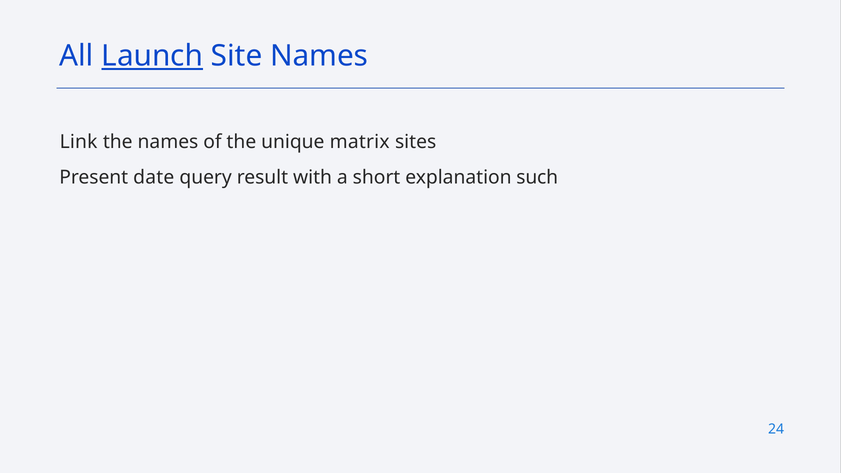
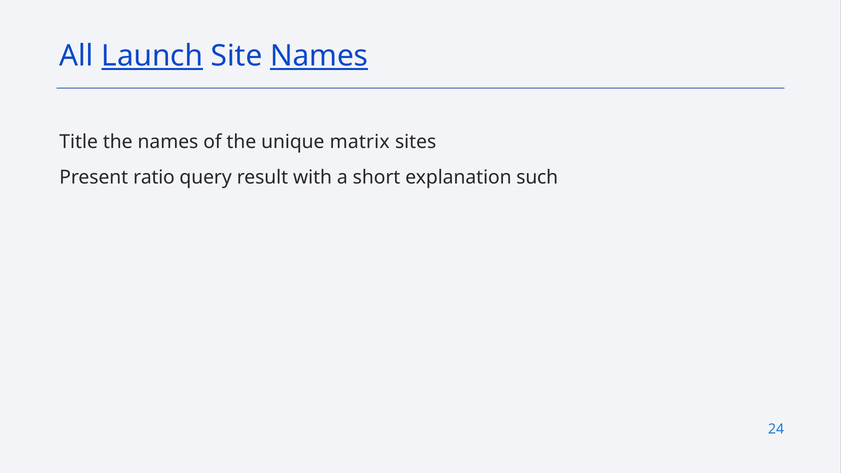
Names underline: none -> present (319, 56)
Link: Link -> Title (79, 142)
date: date -> ratio (154, 177)
